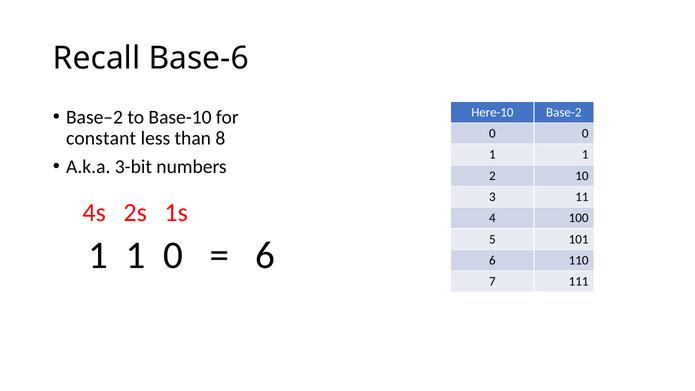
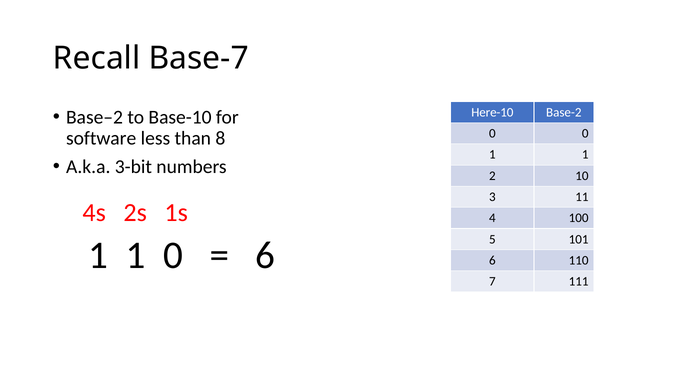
Base-6: Base-6 -> Base-7 (199, 58)
constant: constant -> software (101, 138)
